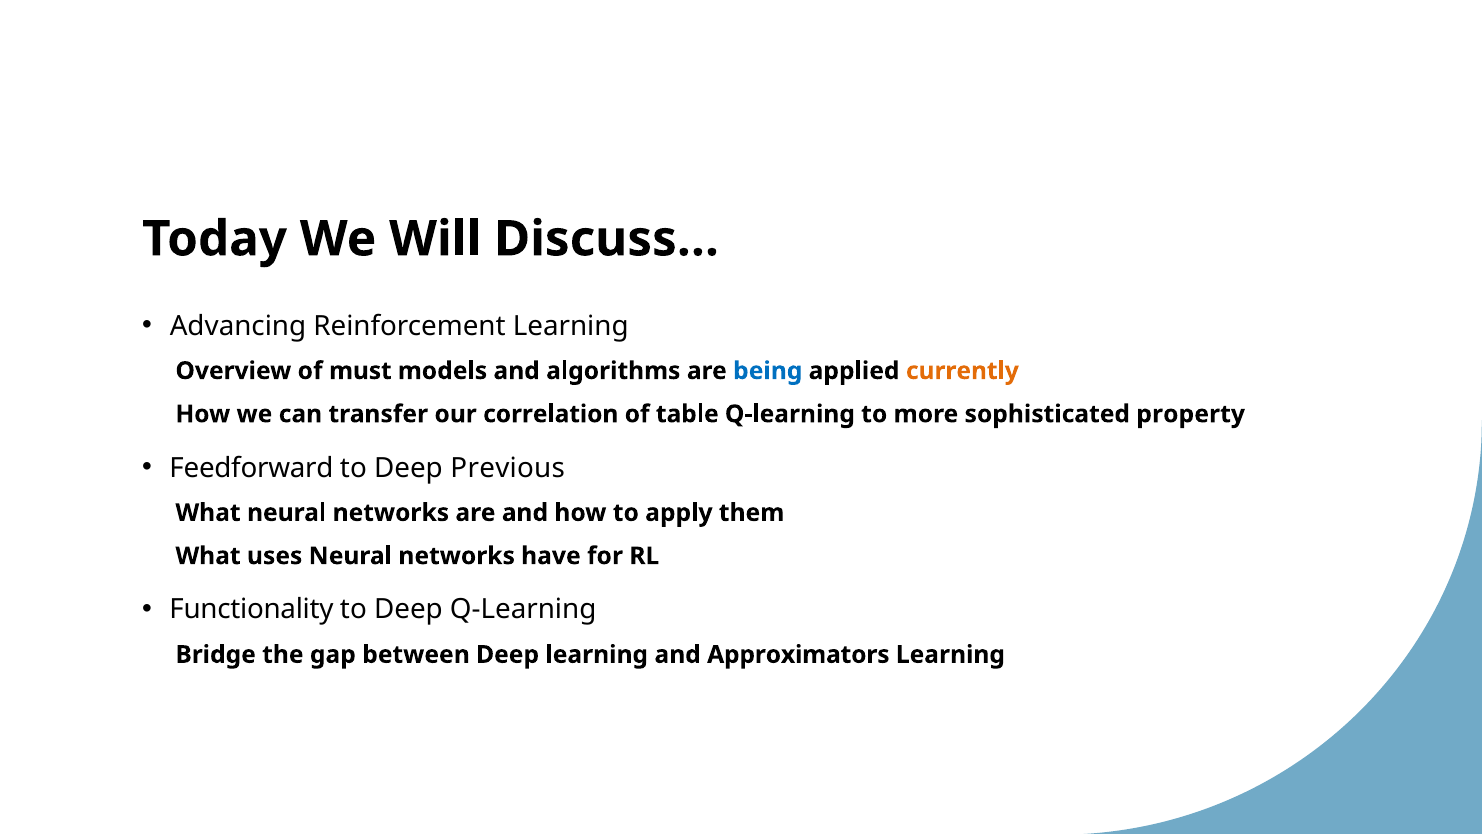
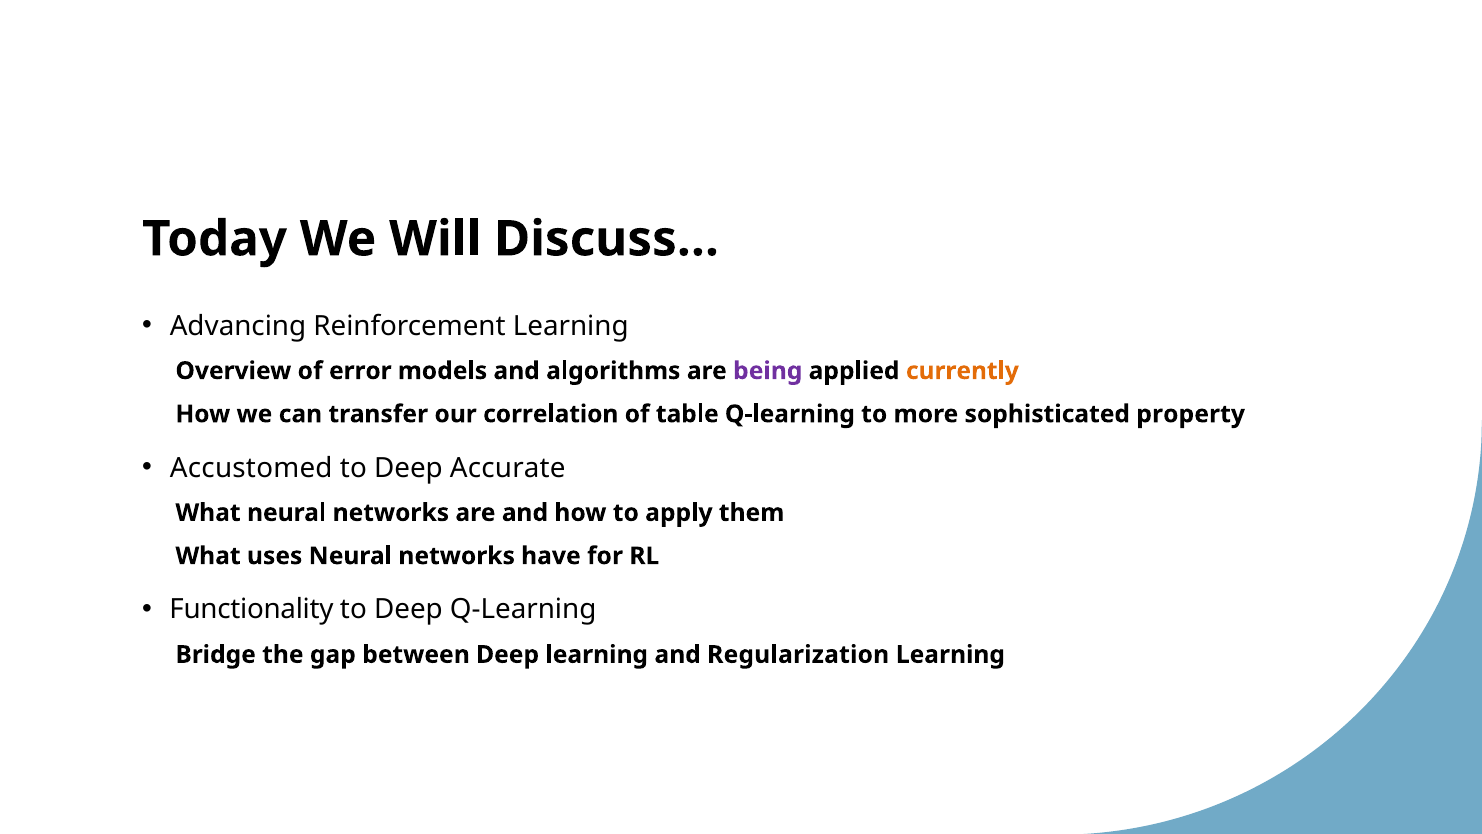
must: must -> error (360, 371)
being colour: blue -> purple (768, 371)
Feedforward: Feedforward -> Accustomed (251, 468)
Previous: Previous -> Accurate (508, 468)
Approximators: Approximators -> Regularization (798, 654)
